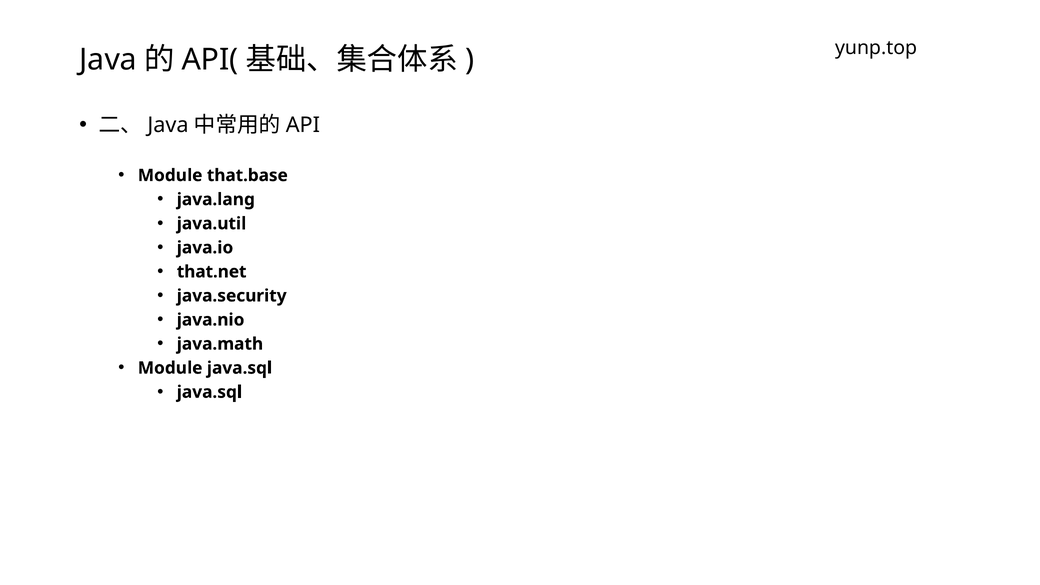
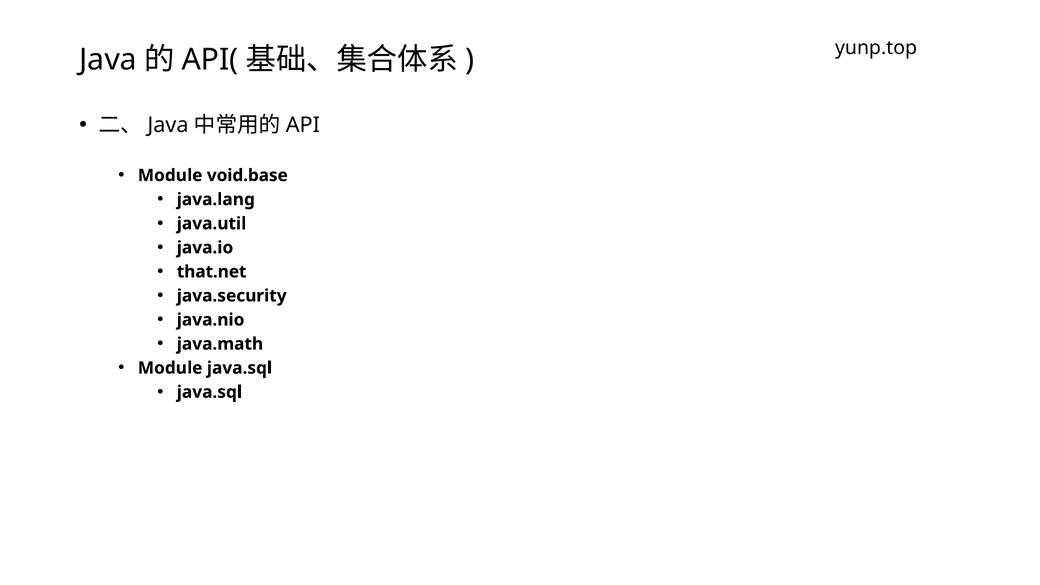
that.base: that.base -> void.base (247, 175)
